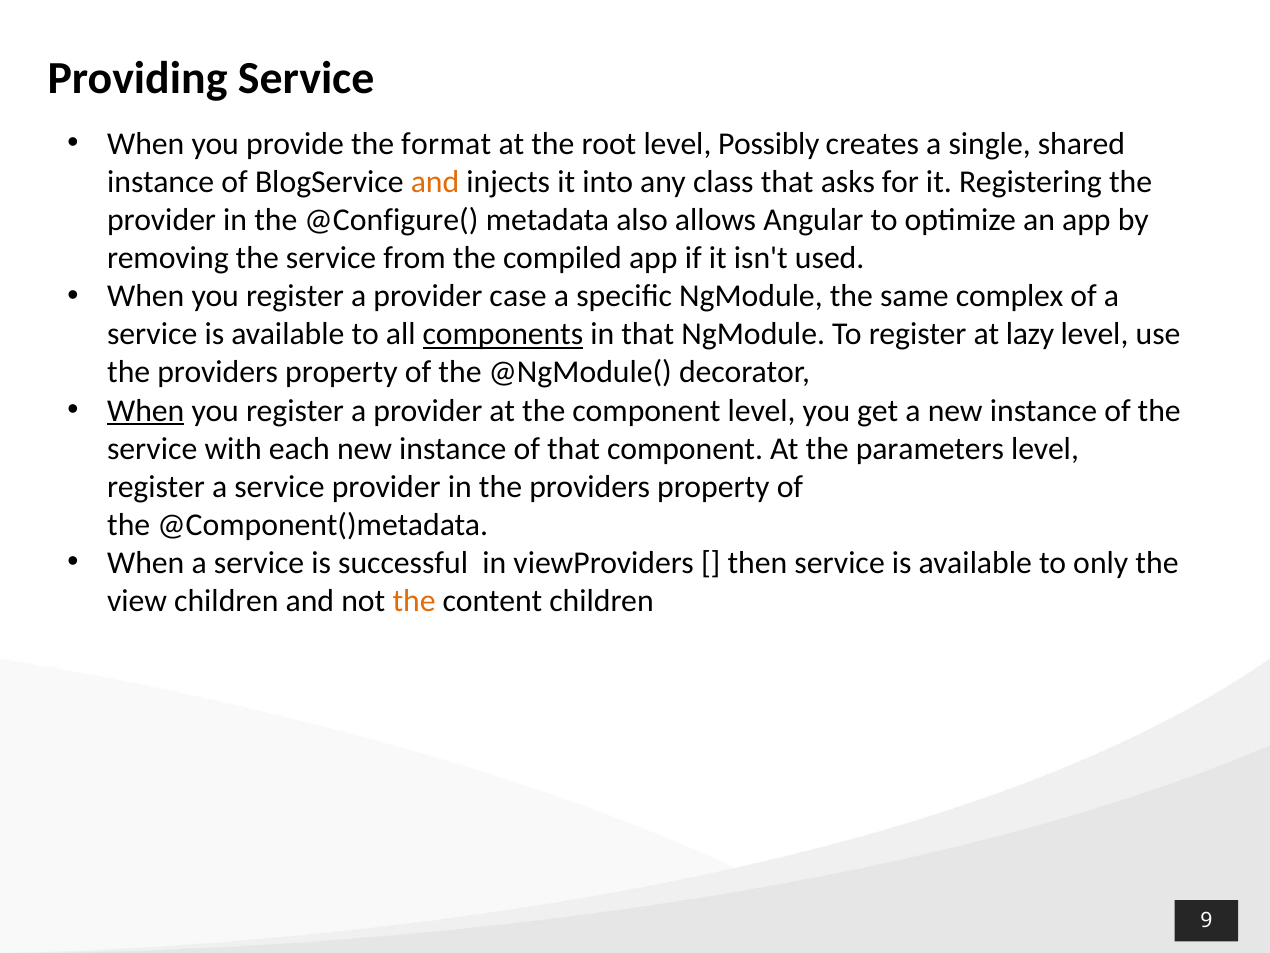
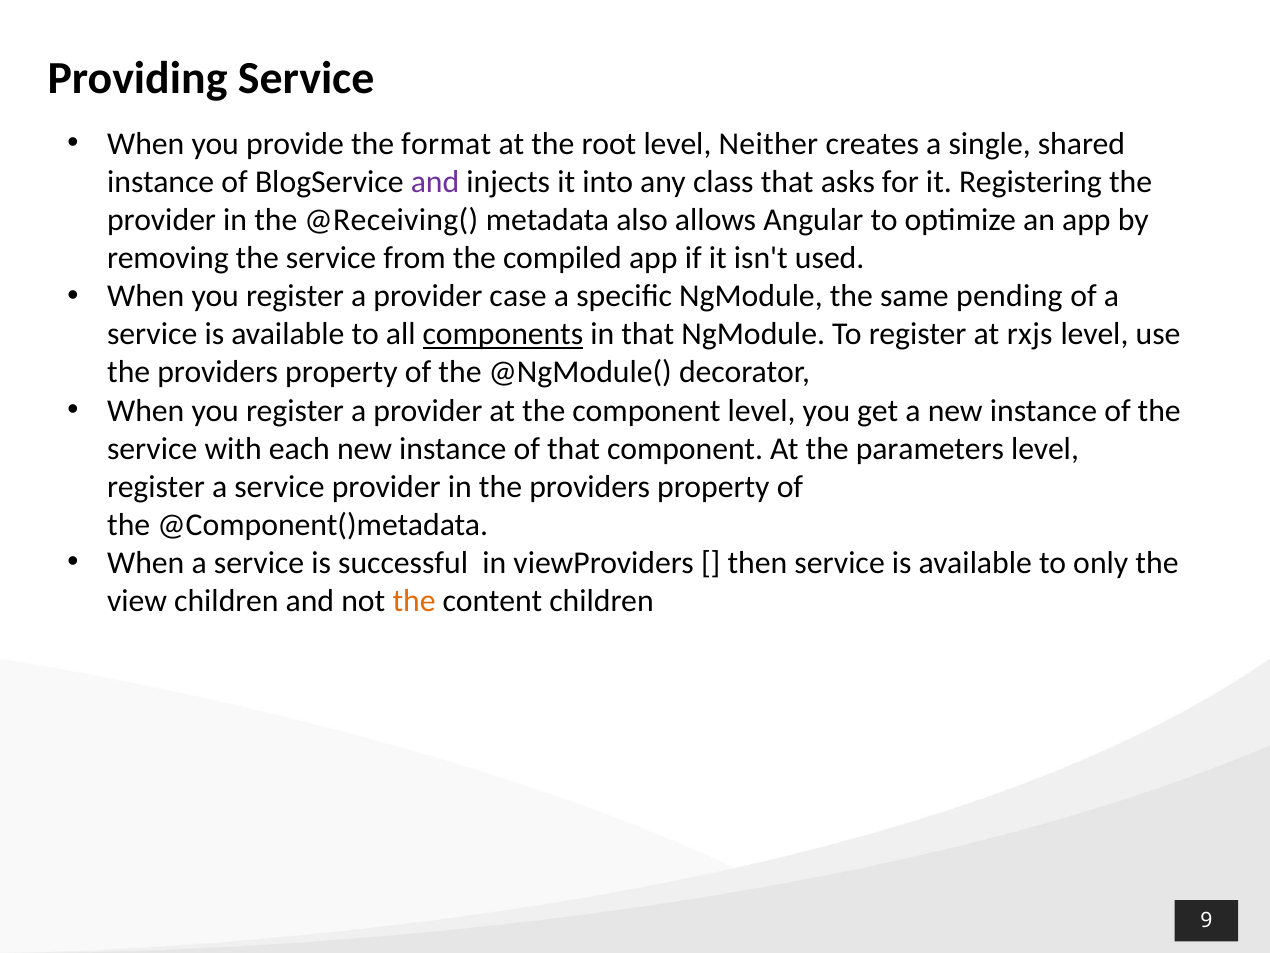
Possibly: Possibly -> Neither (768, 144)
and colour: orange -> purple (435, 182)
@Configure(: @Configure( -> @Receiving( (391, 220)
complex: complex -> pending (1009, 296)
lazy: lazy -> rxjs (1030, 334)
When underline: present -> none (146, 410)
